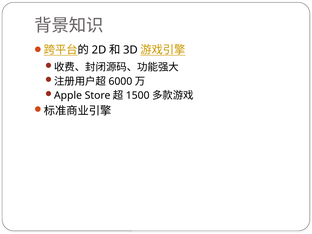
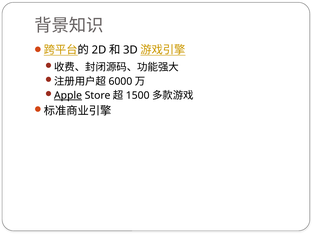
Apple underline: none -> present (68, 95)
